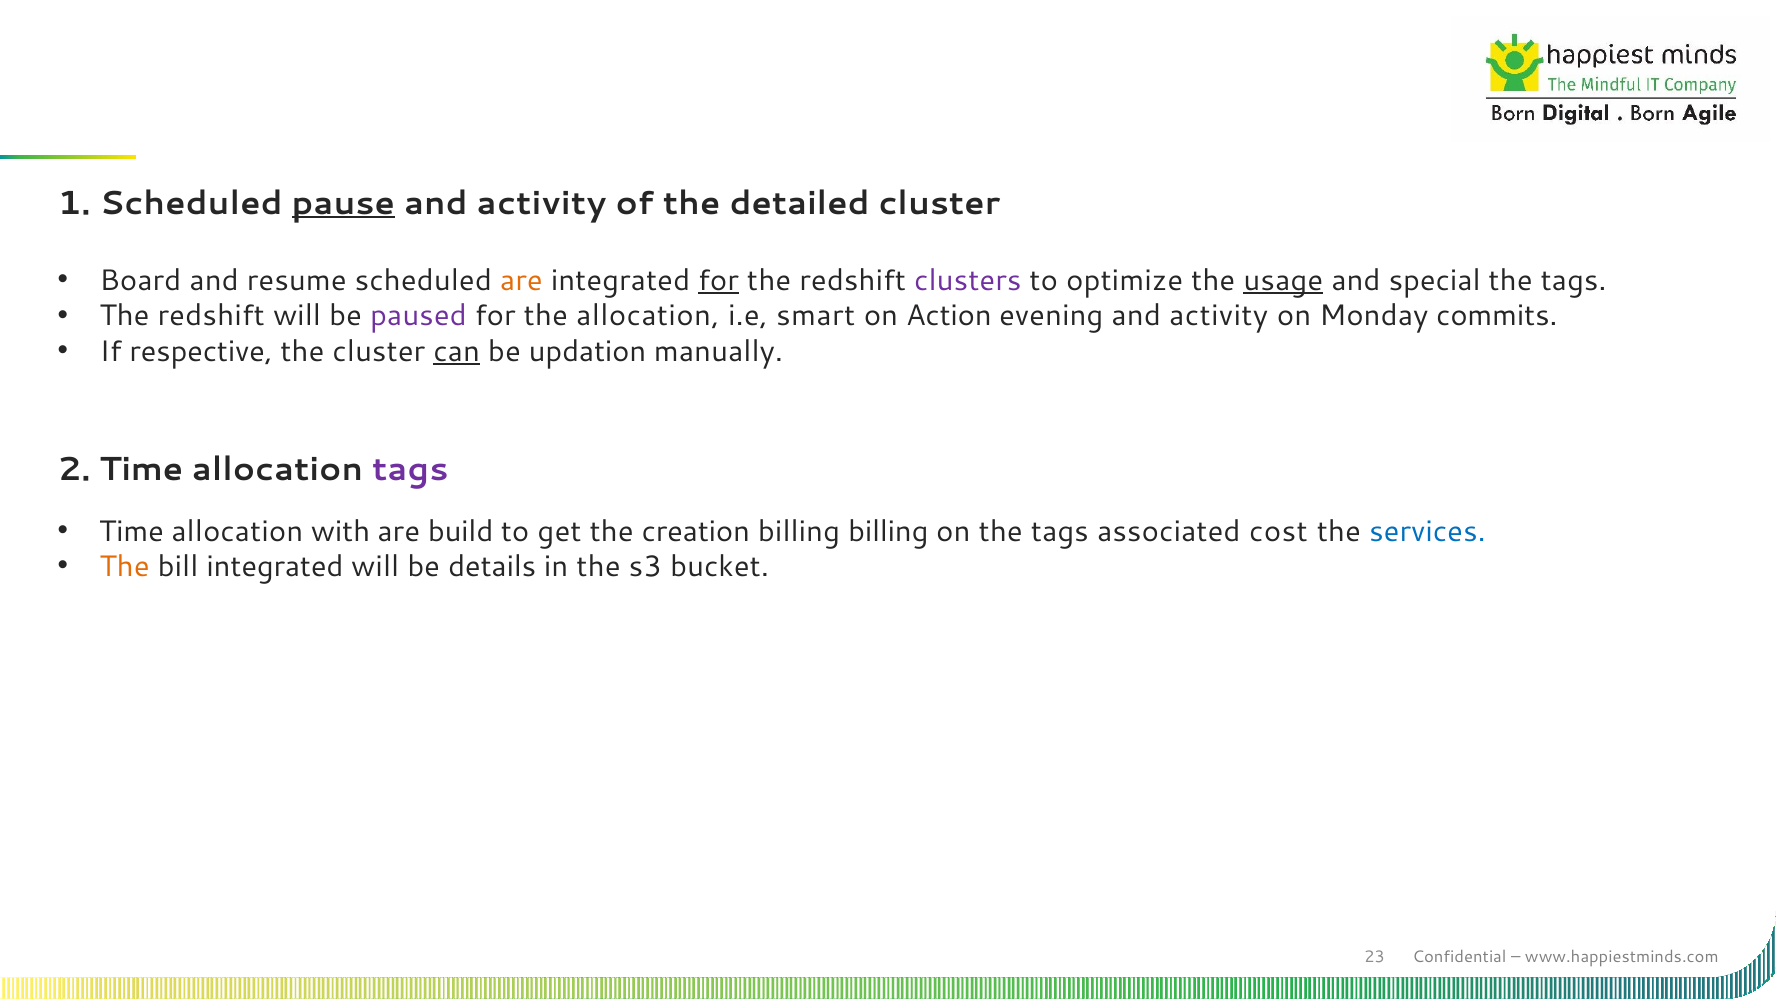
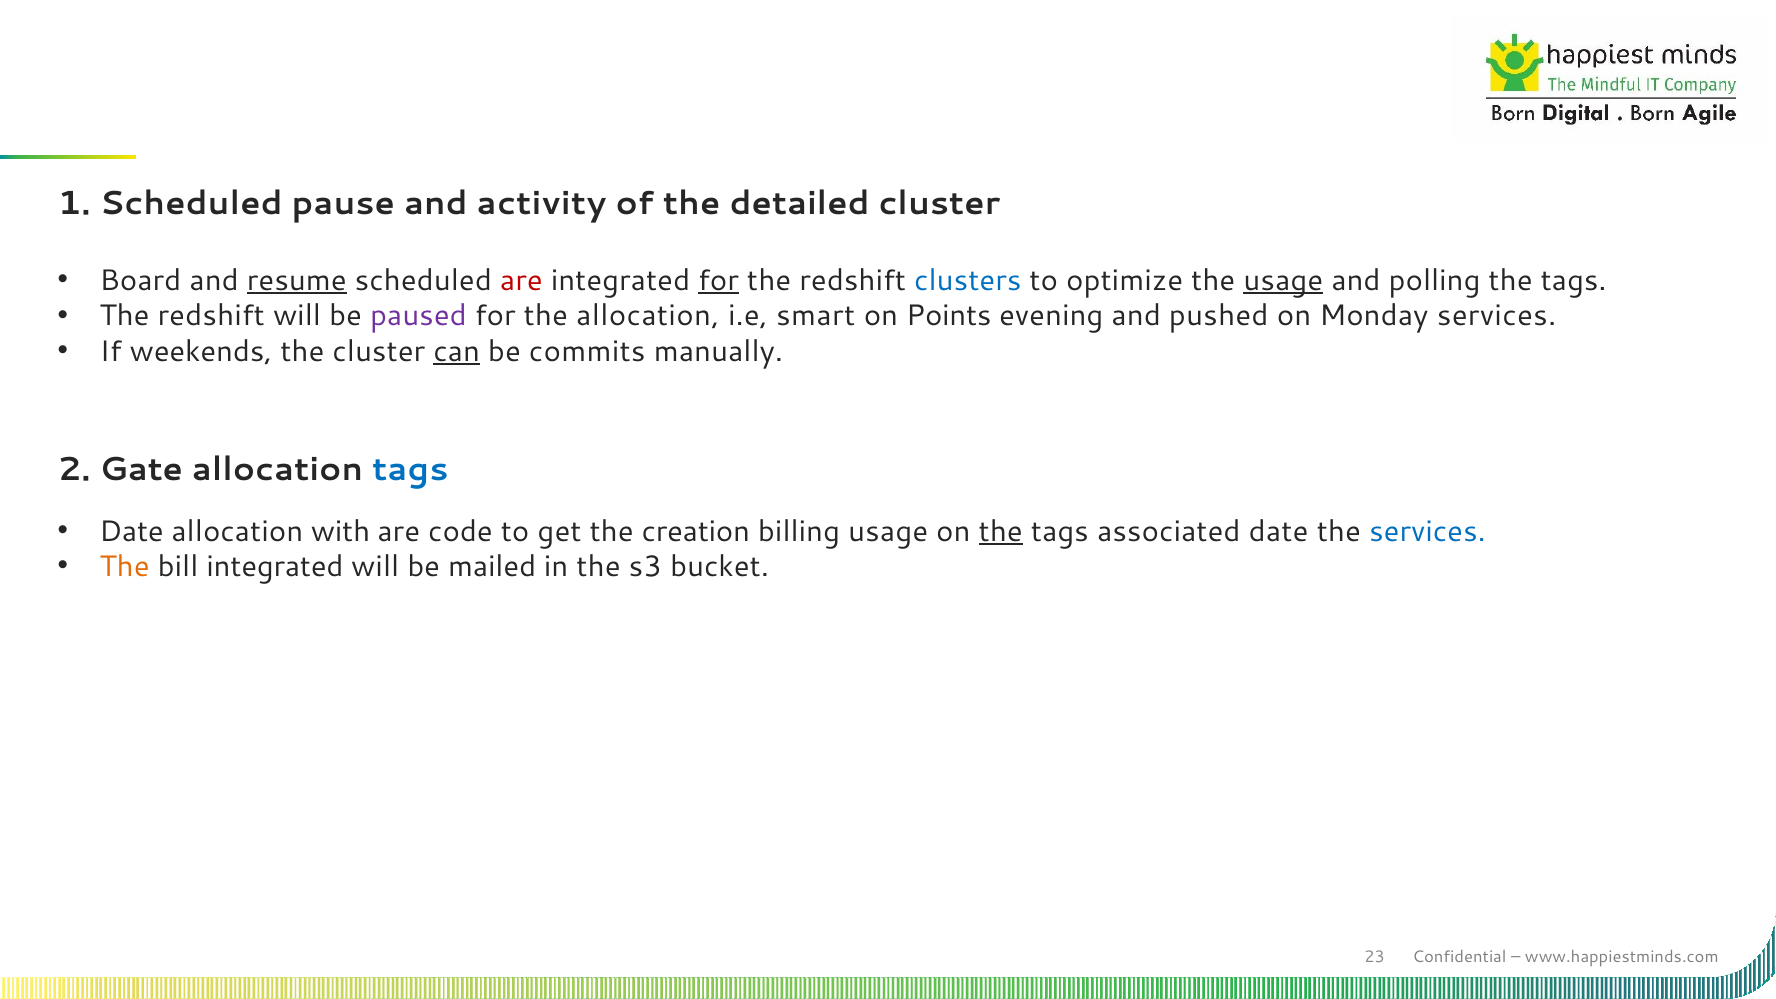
pause underline: present -> none (343, 203)
resume underline: none -> present (297, 281)
are colour: orange -> red (521, 281)
clusters colour: purple -> blue (968, 281)
special: special -> polling (1435, 281)
Action: Action -> Points (949, 316)
evening and activity: activity -> pushed (1219, 316)
Monday commits: commits -> services (1497, 316)
respective: respective -> weekends (201, 352)
updation: updation -> commits (587, 352)
2 Time: Time -> Gate (141, 470)
tags colour: purple -> blue (410, 470)
Time: Time -> Date (131, 531)
build: build -> code (461, 531)
billing billing: billing -> usage (888, 531)
the underline: none -> present (1001, 531)
associated cost: cost -> date (1279, 531)
details: details -> mailed (492, 567)
